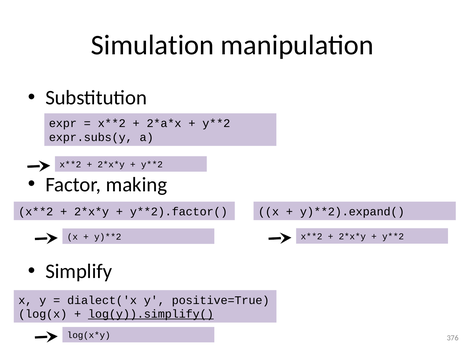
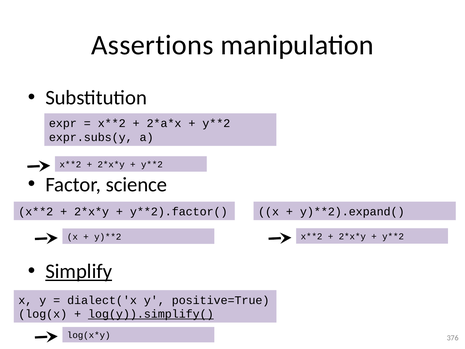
Simulation: Simulation -> Assertions (152, 45)
making: making -> science (136, 184)
Simplify underline: none -> present (79, 271)
